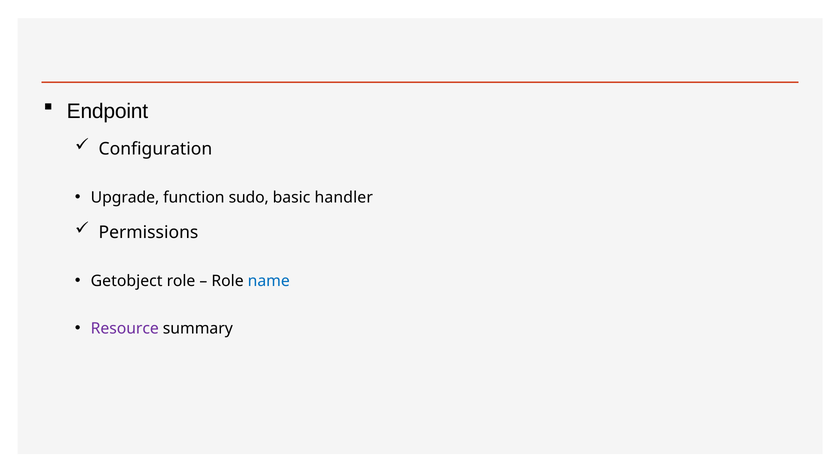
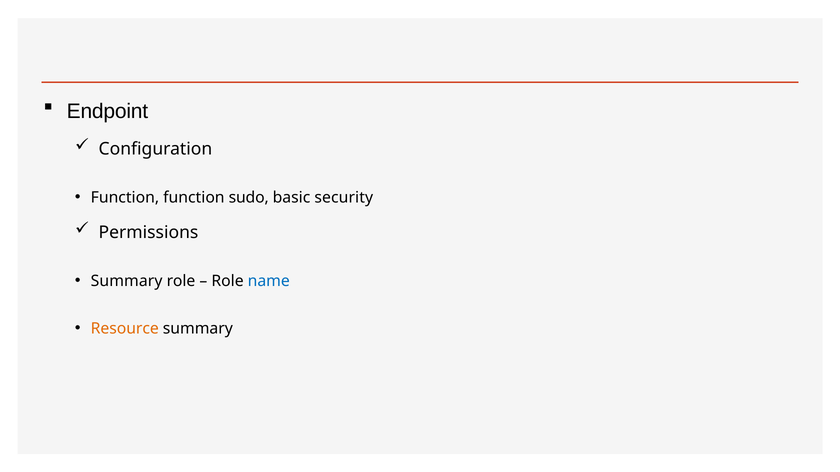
Upgrade: Upgrade -> Function (125, 198)
handler: handler -> security (344, 198)
Getobject: Getobject -> Summary (127, 281)
Resource colour: purple -> orange (125, 329)
